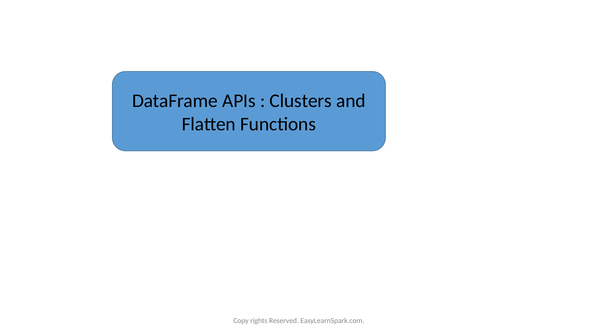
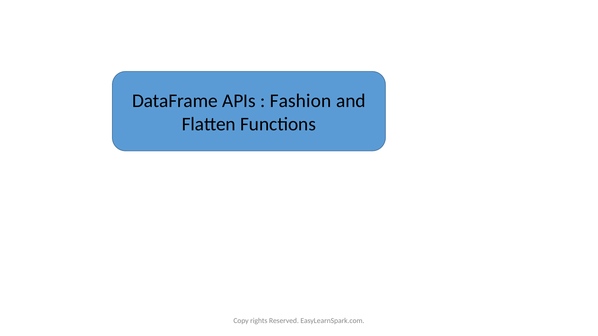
Clusters: Clusters -> Fashion (301, 101)
